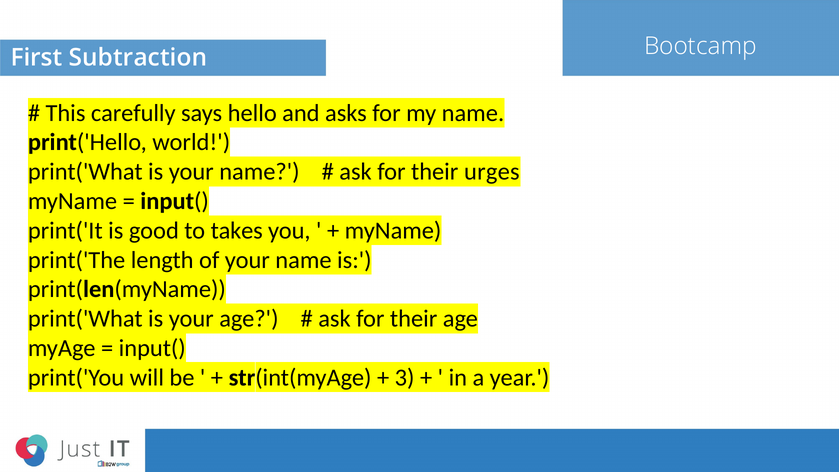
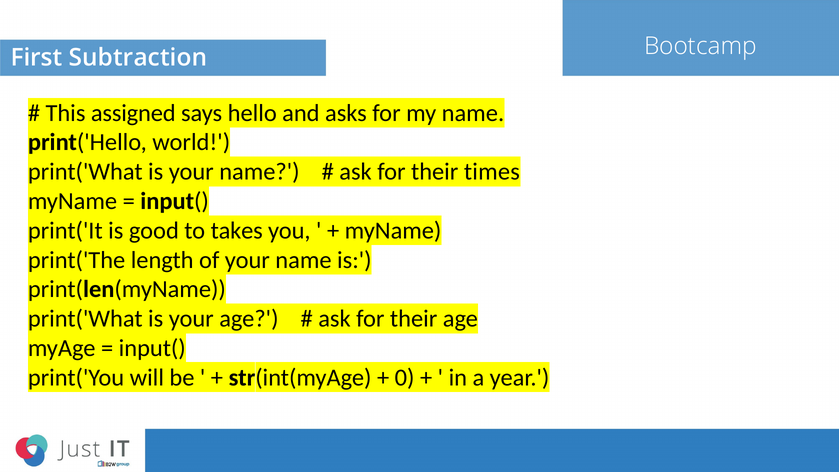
carefully: carefully -> assigned (133, 113)
urges: urges -> times (492, 172)
3: 3 -> 0 (405, 377)
